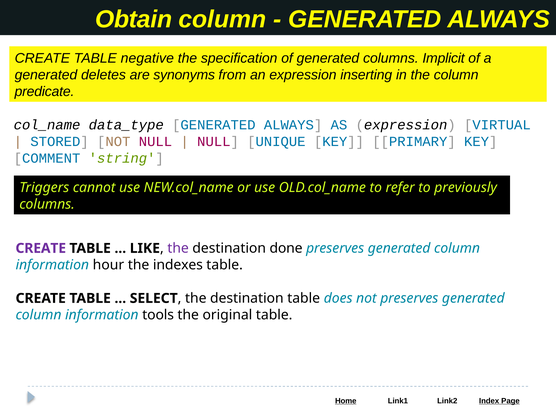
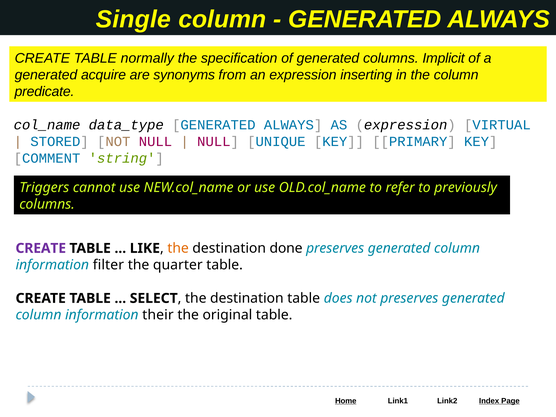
Obtain: Obtain -> Single (133, 19)
negative: negative -> normally (147, 58)
deletes: deletes -> acquire (104, 75)
the colour: purple -> orange (178, 248)
hour: hour -> filter (108, 265)
indexes: indexes -> quarter (178, 265)
tools: tools -> their (158, 315)
